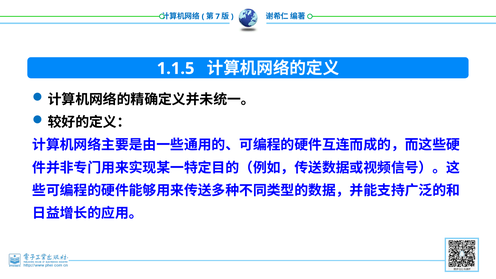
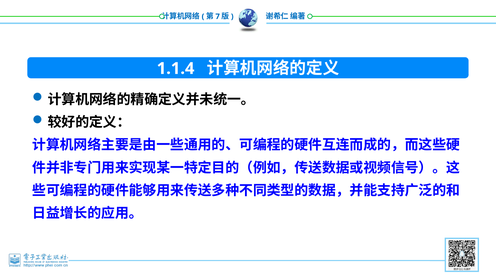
1.1.5: 1.1.5 -> 1.1.4 (176, 68)
